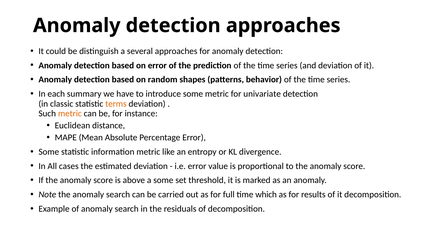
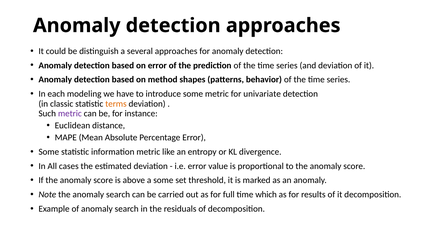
random: random -> method (163, 80)
summary: summary -> modeling (84, 94)
metric colour: orange -> purple (70, 113)
